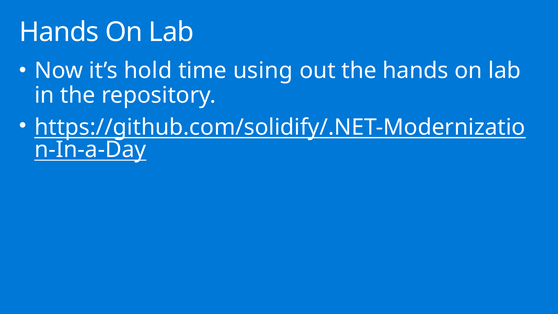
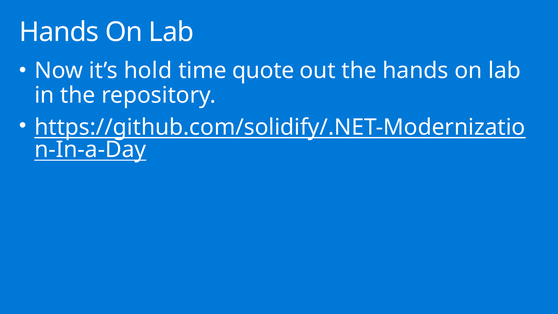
using: using -> quote (263, 71)
